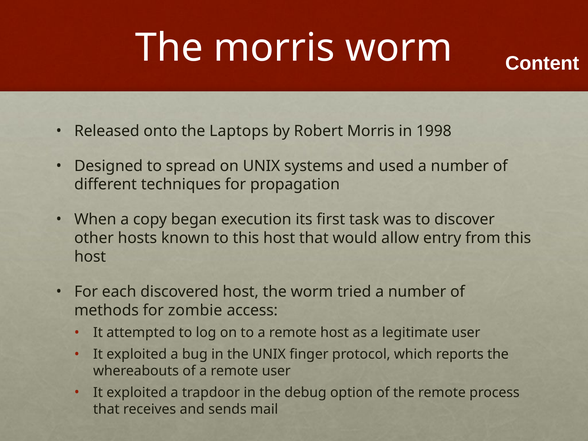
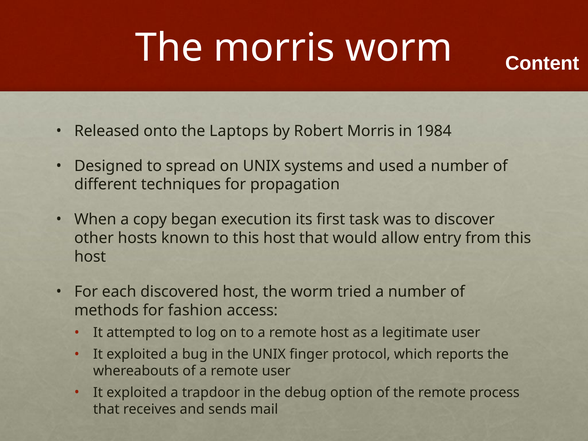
1998: 1998 -> 1984 (434, 131)
zombie: zombie -> fashion (195, 310)
